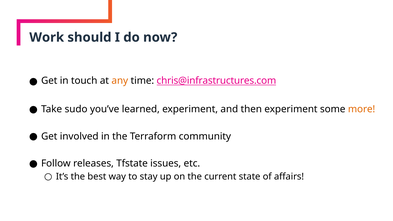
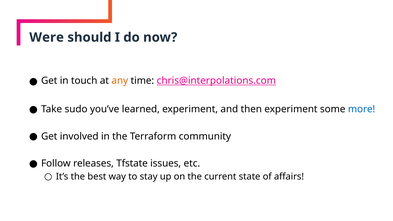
Work: Work -> Were (47, 37)
chris@infrastructures.com: chris@infrastructures.com -> chris@interpolations.com (216, 81)
more colour: orange -> blue (362, 109)
